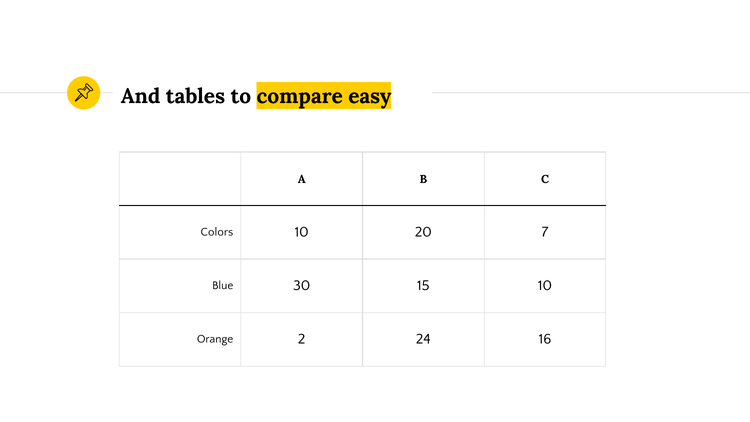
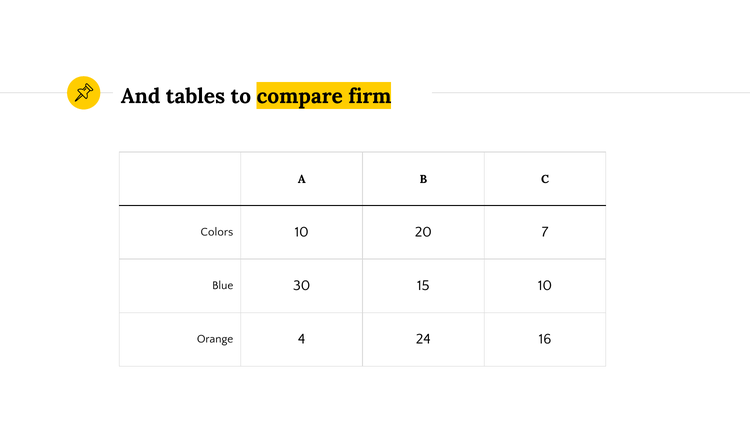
easy: easy -> firm (370, 96)
2: 2 -> 4 (302, 339)
